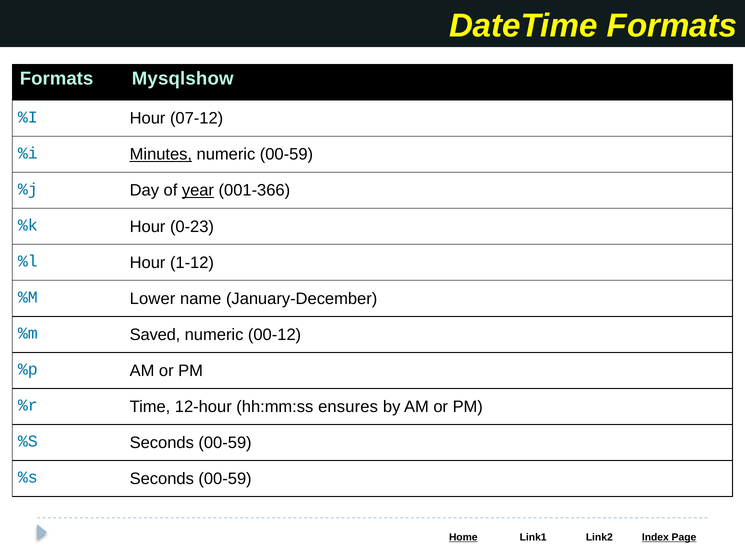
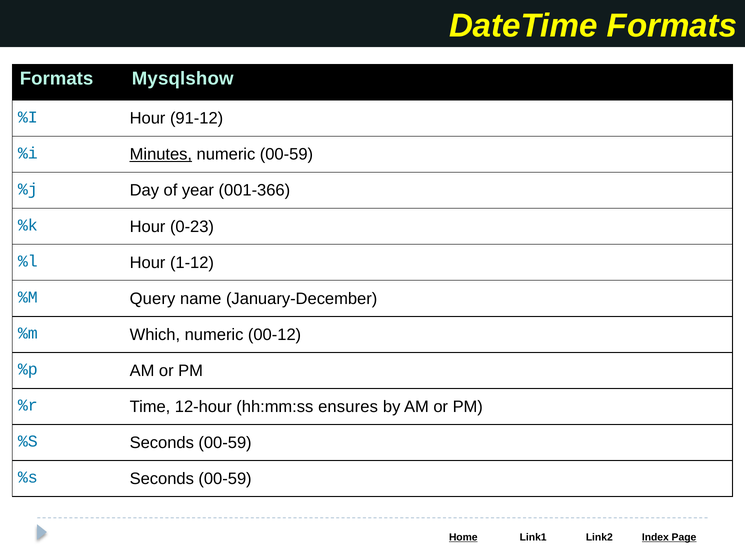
07-12: 07-12 -> 91-12 (197, 118)
year underline: present -> none (198, 190)
Lower: Lower -> Query (153, 298)
Saved: Saved -> Which (155, 335)
